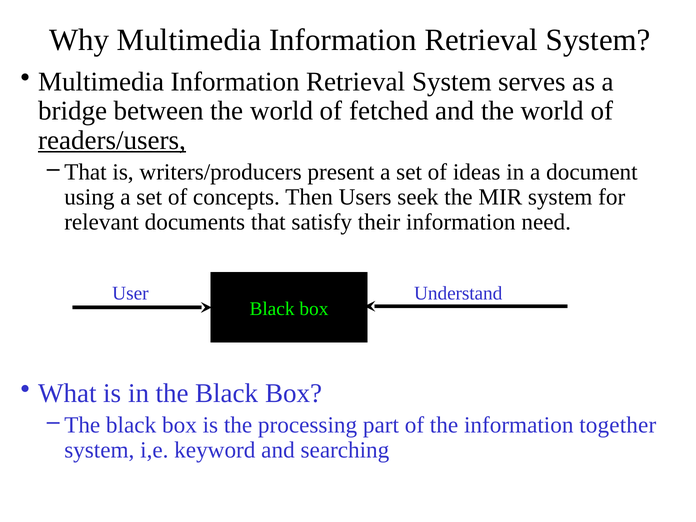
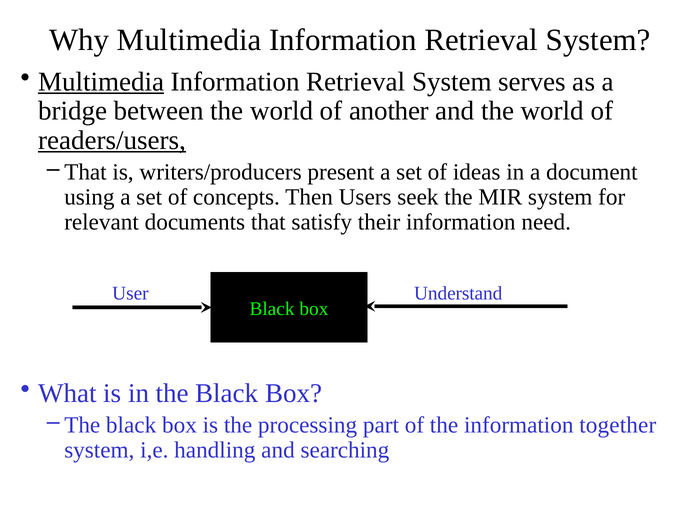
Multimedia underline: none -> present (101, 82)
fetched: fetched -> another (389, 111)
keyword: keyword -> handling (215, 450)
